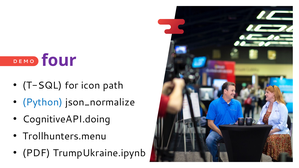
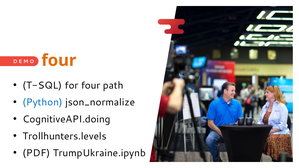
four colour: purple -> orange (59, 60)
for icon: icon -> four (91, 85)
Trollhunters.menu: Trollhunters.menu -> Trollhunters.levels (65, 136)
